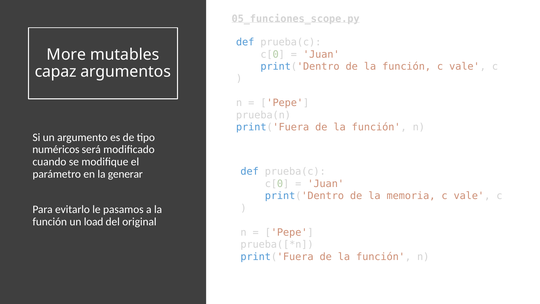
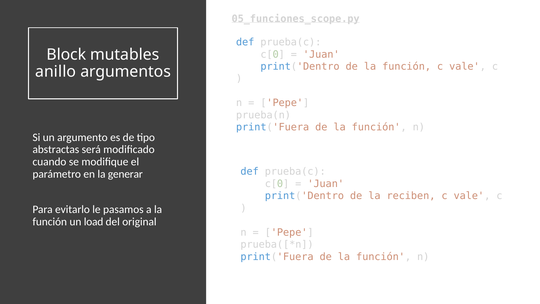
More: More -> Block (66, 55)
capaz: capaz -> anillo (56, 72)
numéricos: numéricos -> abstractas (56, 149)
memoria: memoria -> reciben (411, 196)
